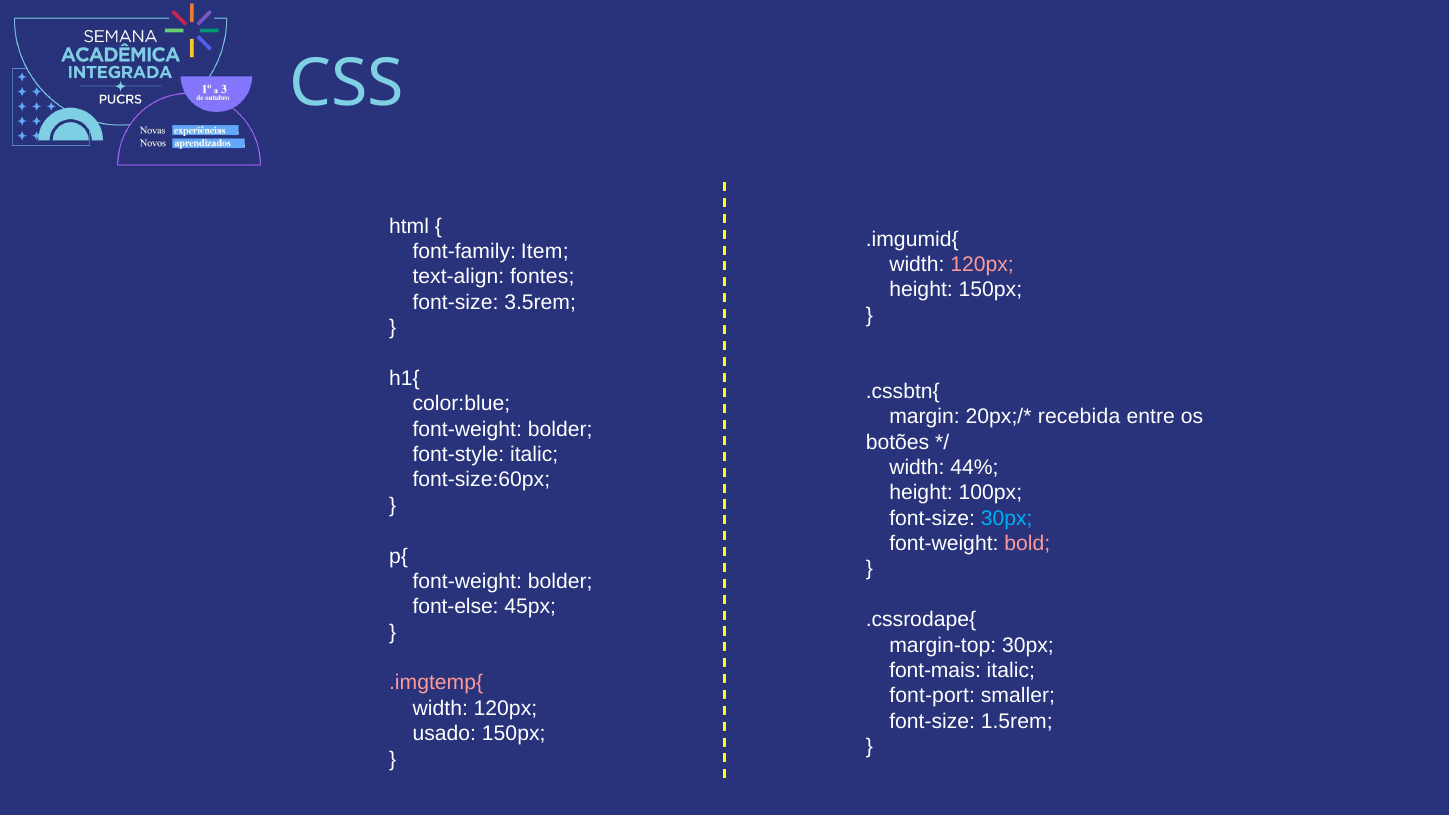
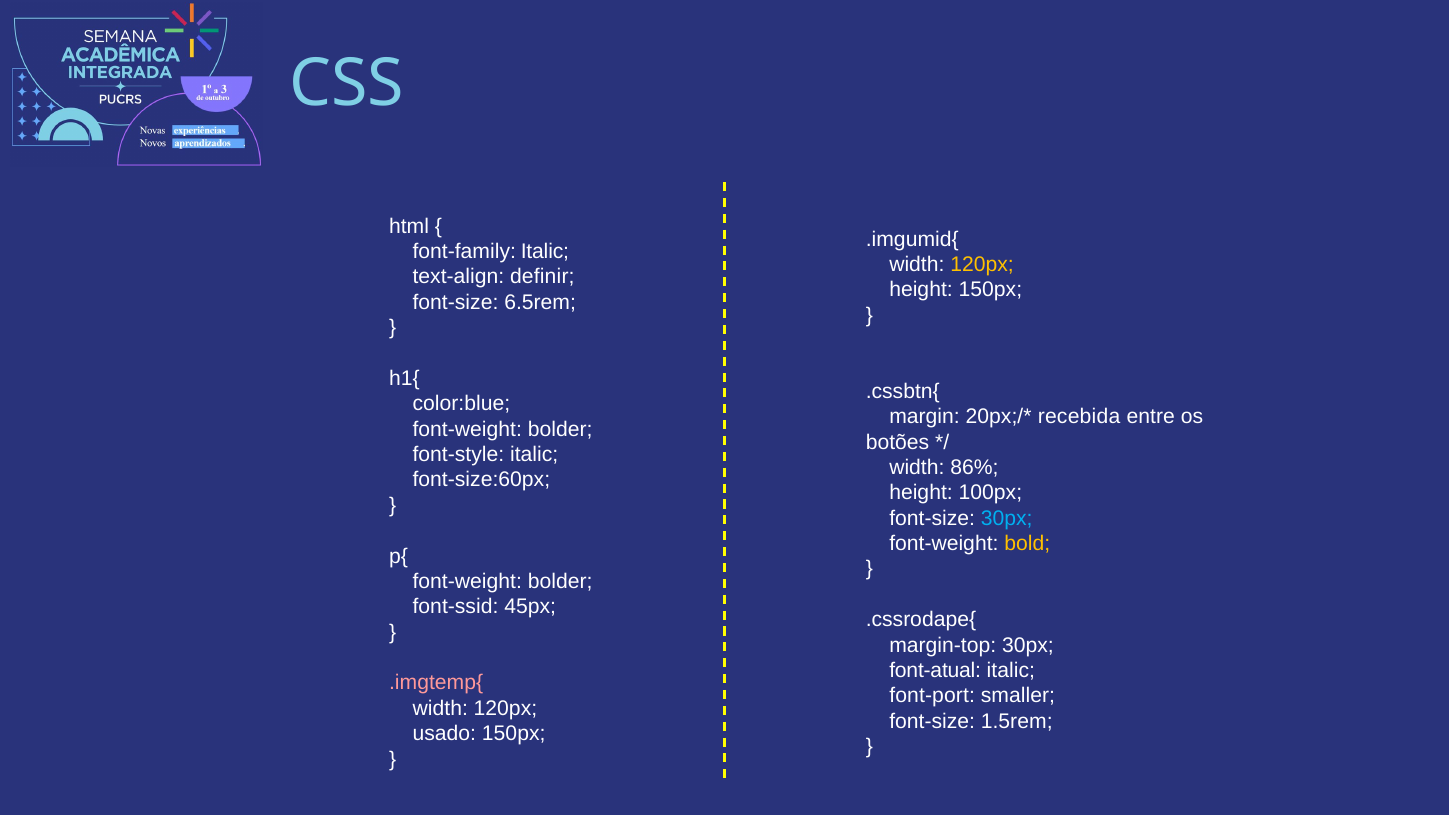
font-family Item: Item -> Italic (545, 252)
120px colour: pink -> yellow (982, 265)
fontes: fontes -> definir (542, 277)
3.5rem: 3.5rem -> 6.5rem (540, 302)
44%: 44% -> 86% (974, 468)
bold colour: pink -> yellow (1027, 544)
font-else: font-else -> font-ssid (455, 607)
font-mais: font-mais -> font-atual (935, 670)
